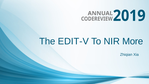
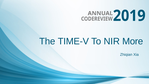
EDIT-V: EDIT-V -> TIME-V (73, 41)
